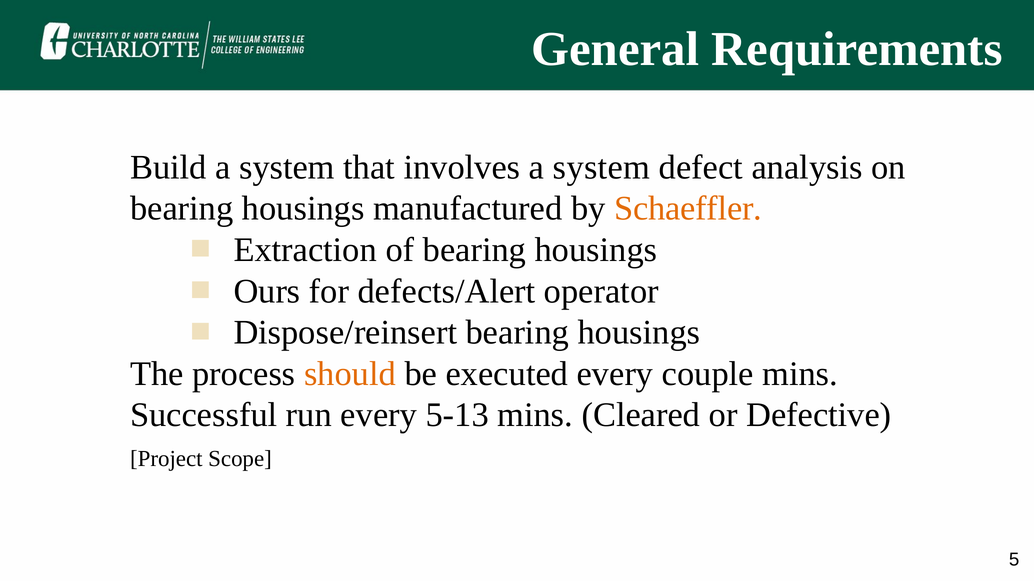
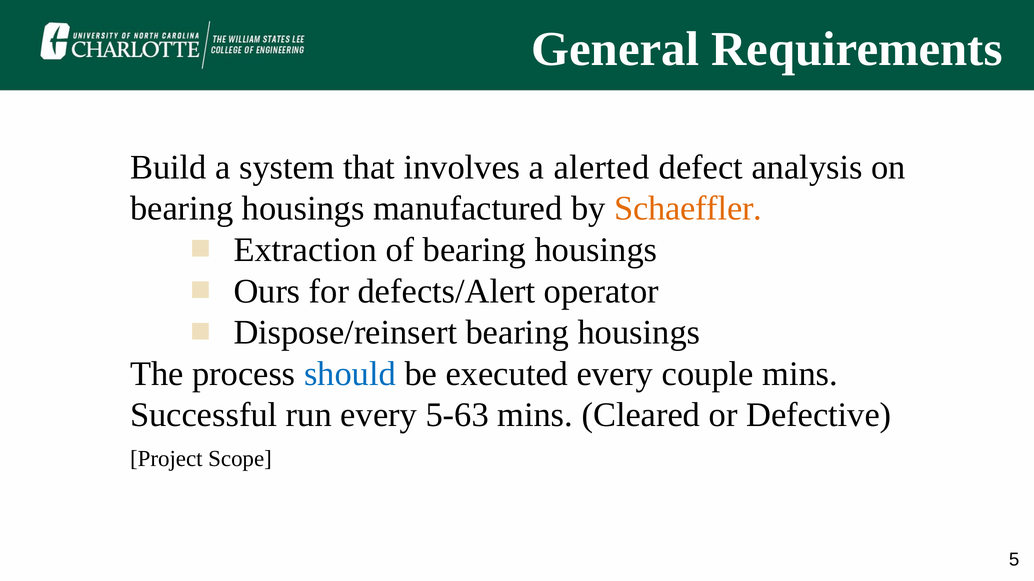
involves a system: system -> alerted (601, 167)
should colour: orange -> blue (350, 374)
5-13: 5-13 -> 5-63 (457, 416)
